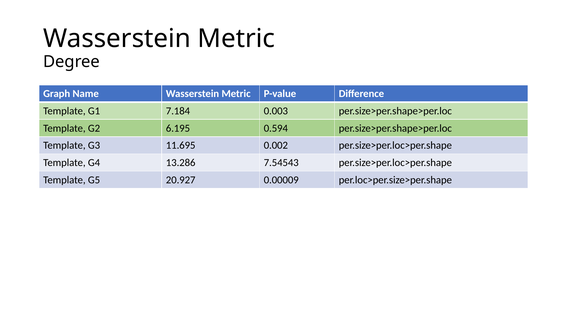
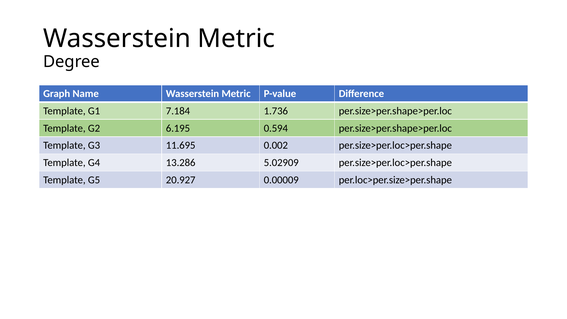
0.003: 0.003 -> 1.736 (276, 111)
7.54543: 7.54543 -> 5.02909 (281, 163)
